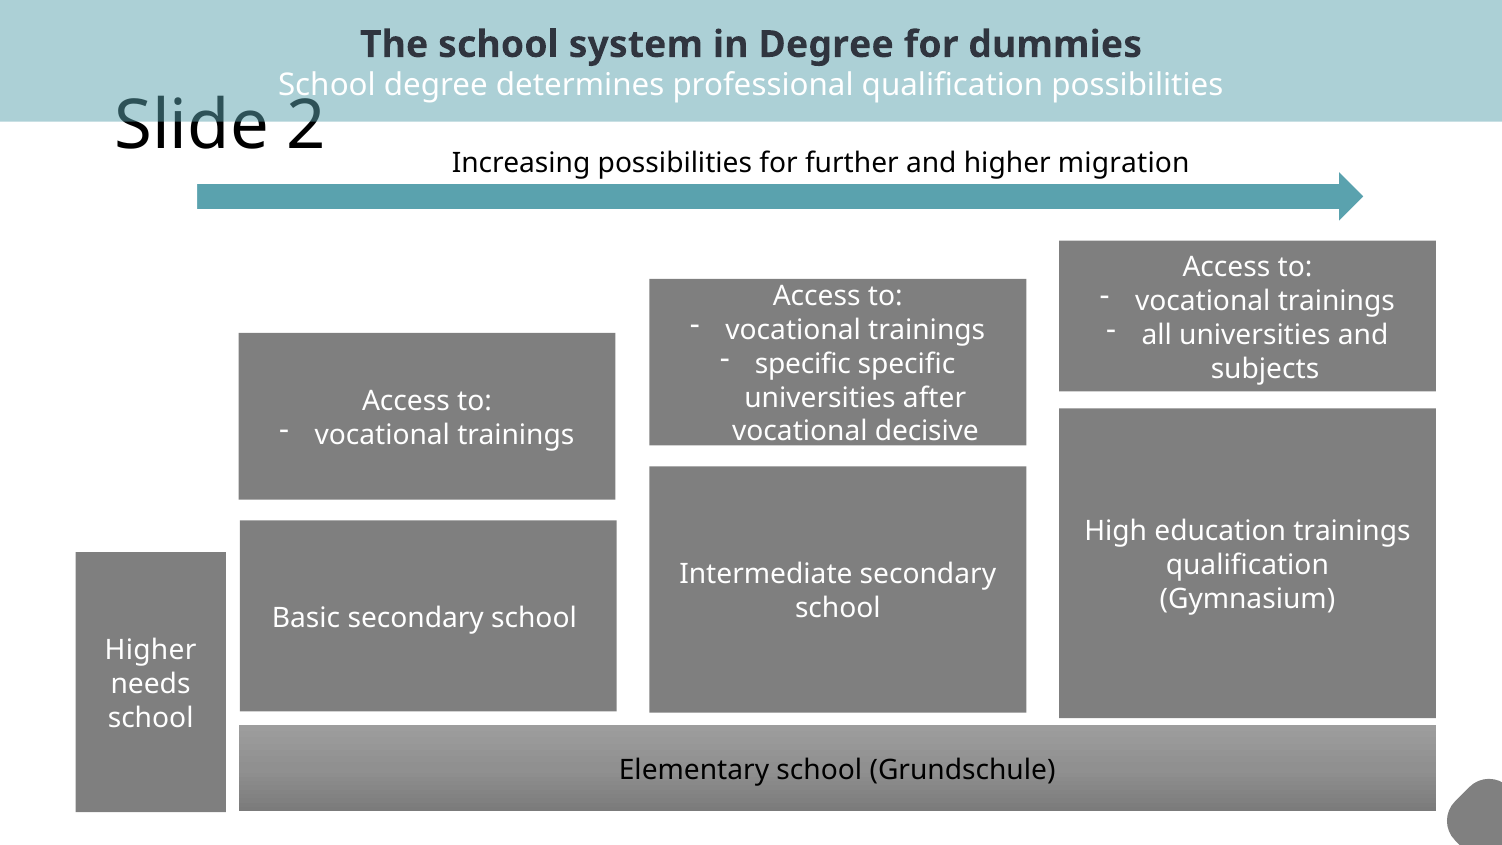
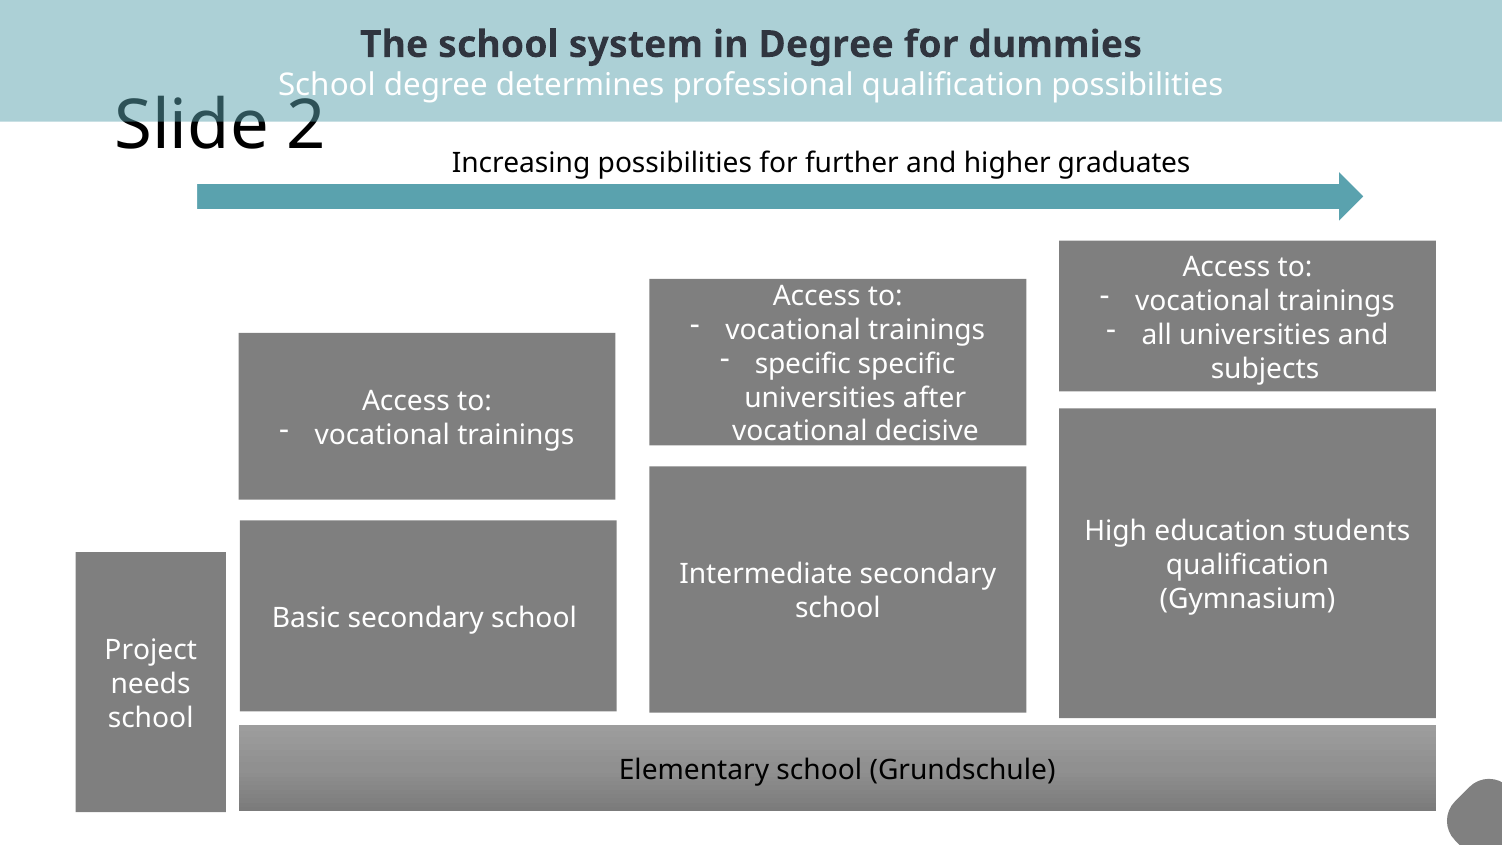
migration: migration -> graduates (1124, 163)
education trainings: trainings -> students (1352, 531)
Higher: Higher -> Project (151, 650)
